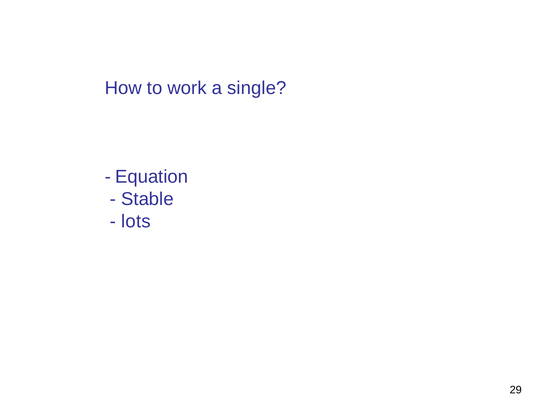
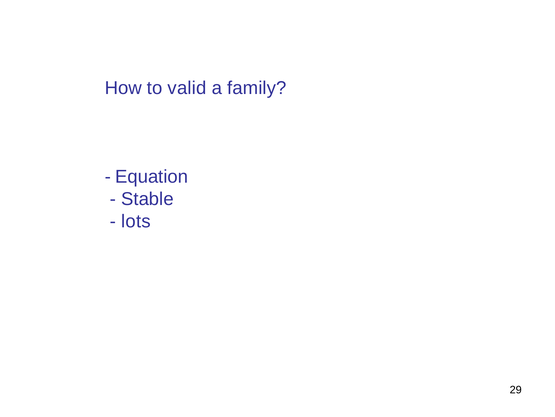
work: work -> valid (187, 88)
single: single -> family (257, 88)
